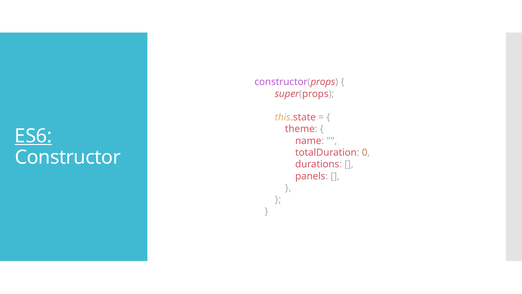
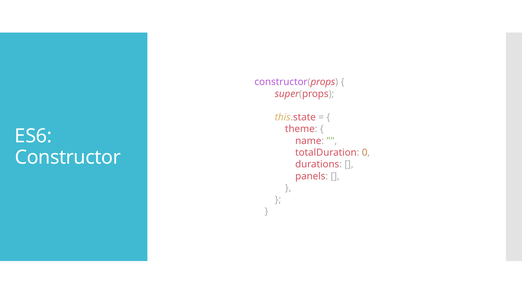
ES6 underline: present -> none (33, 136)
